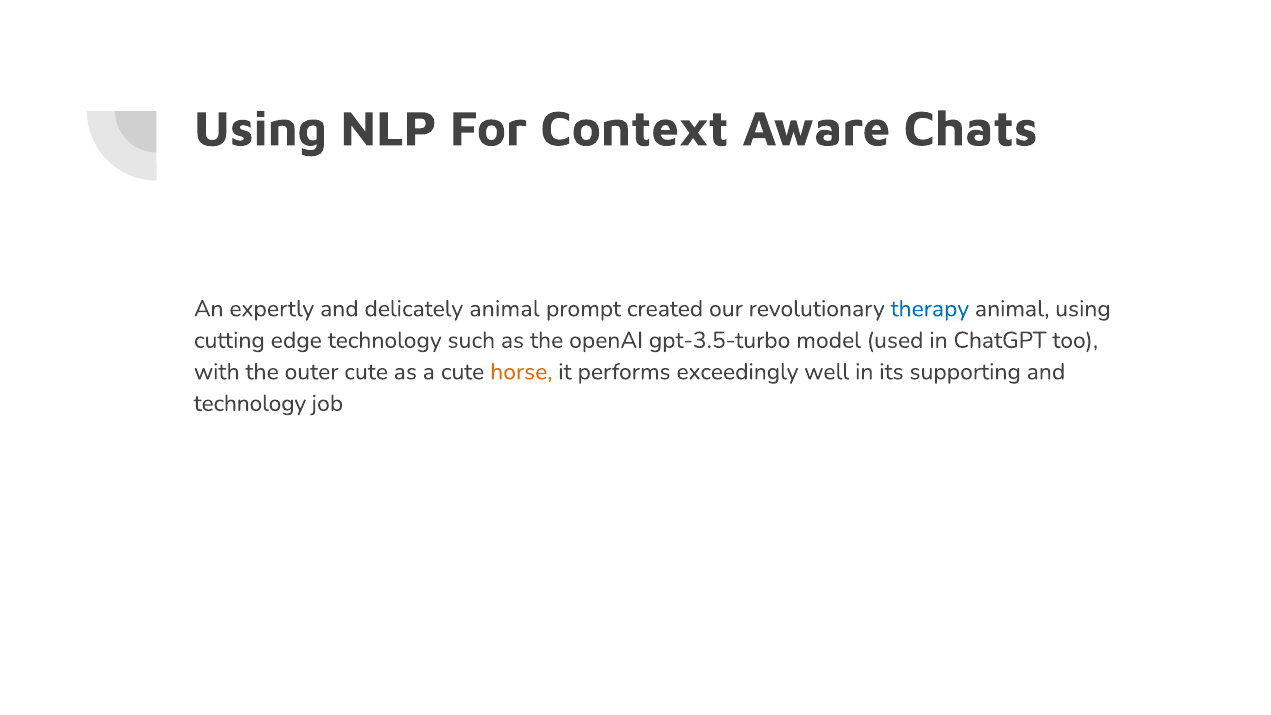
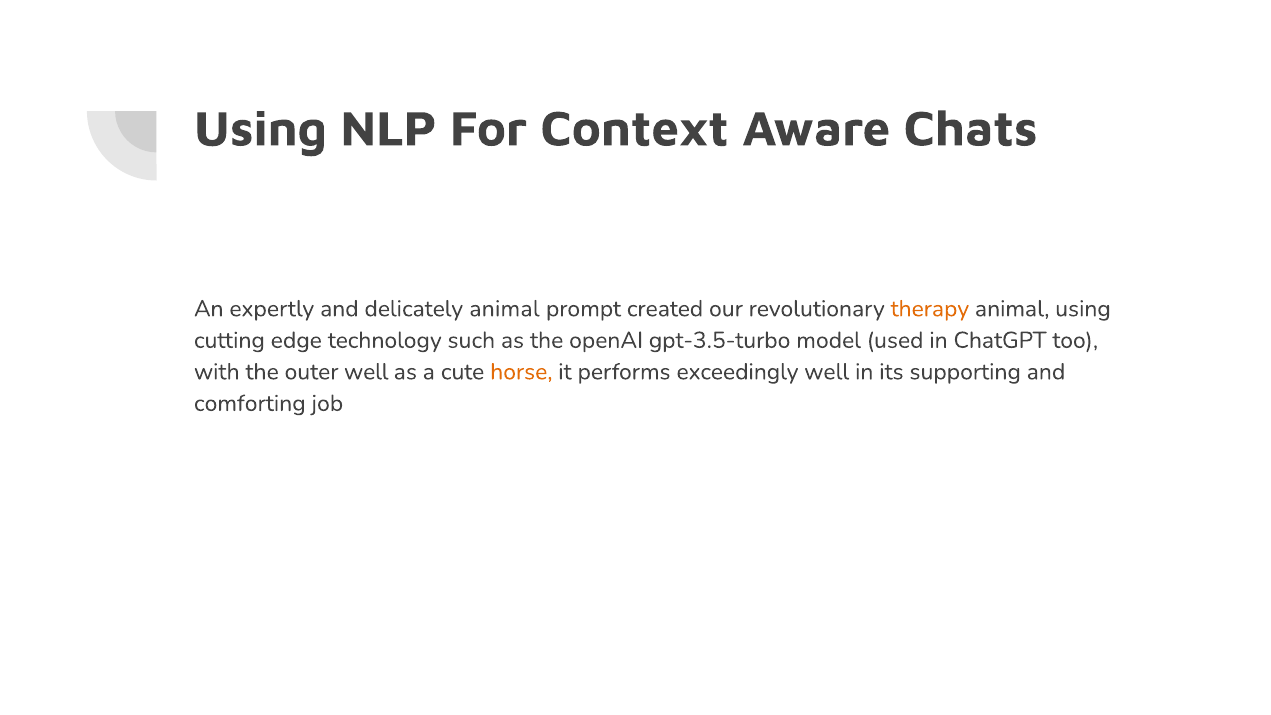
therapy colour: blue -> orange (930, 309)
outer cute: cute -> well (366, 372)
technology: technology -> comforting (250, 403)
